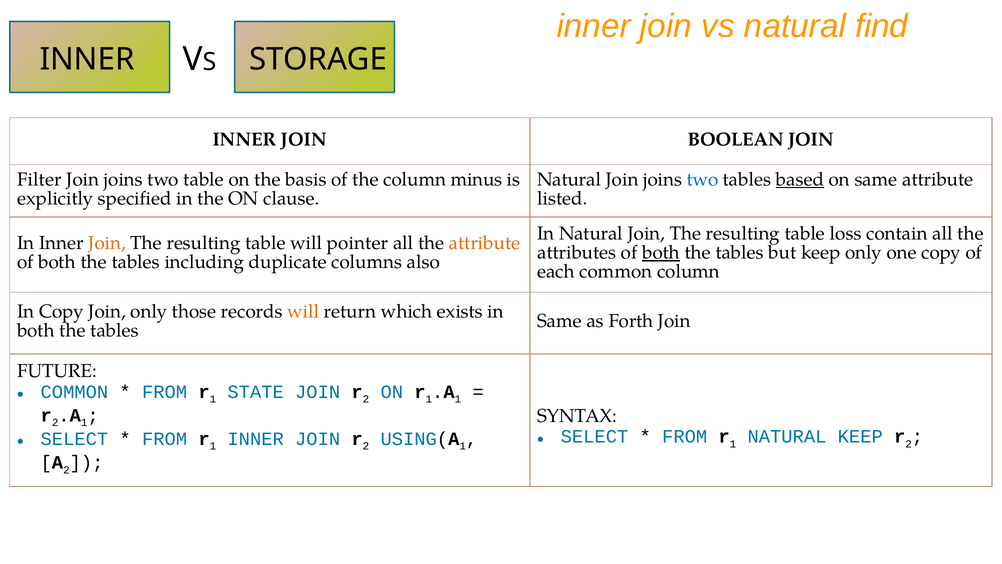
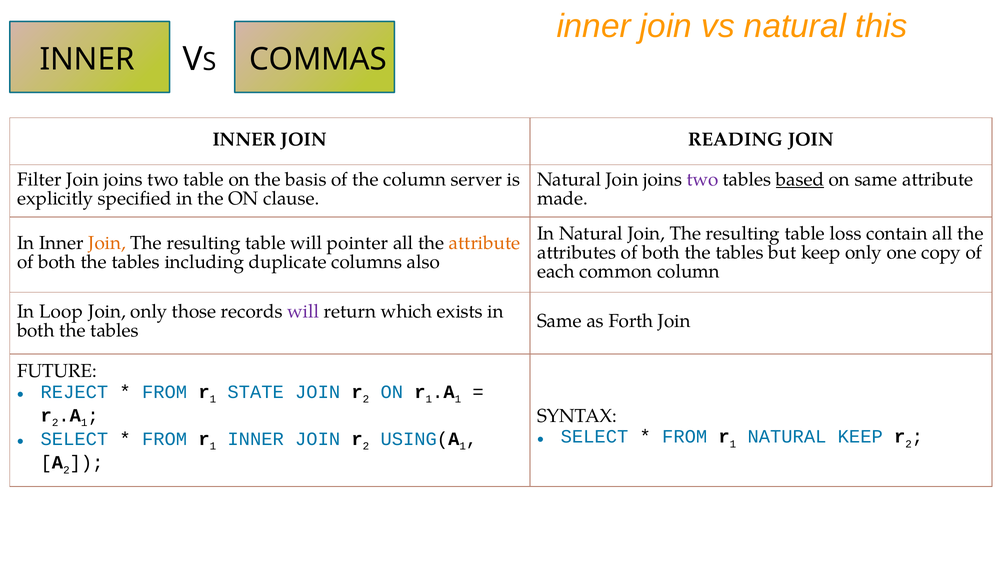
find: find -> this (881, 26)
STORAGE: STORAGE -> COMMAS (318, 59)
BOOLEAN: BOOLEAN -> READING (736, 139)
minus: minus -> server (477, 179)
two colour: blue -> purple (703, 179)
listed: listed -> made (562, 198)
both underline: present -> none (661, 253)
In Copy: Copy -> Loop (61, 311)
will colour: orange -> purple (303, 311)
COMMON: COMMON -> REJECT (74, 392)
